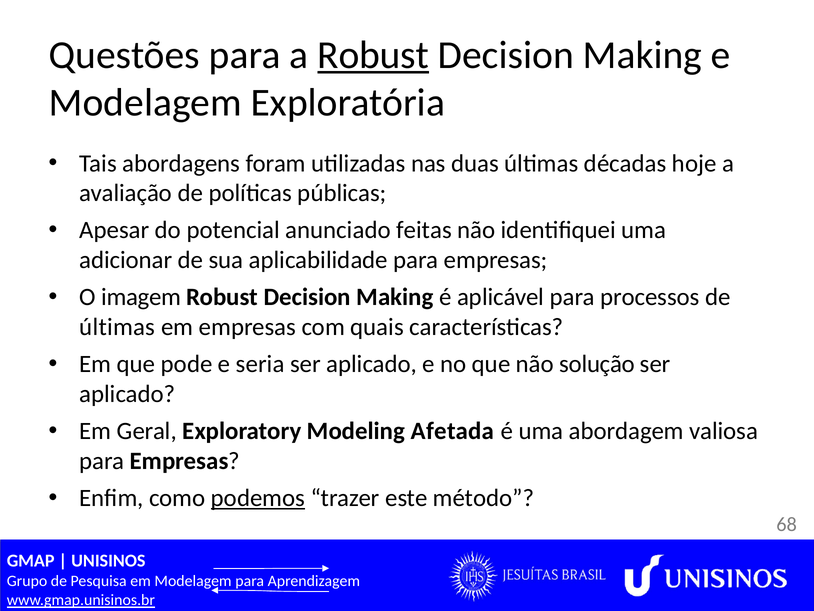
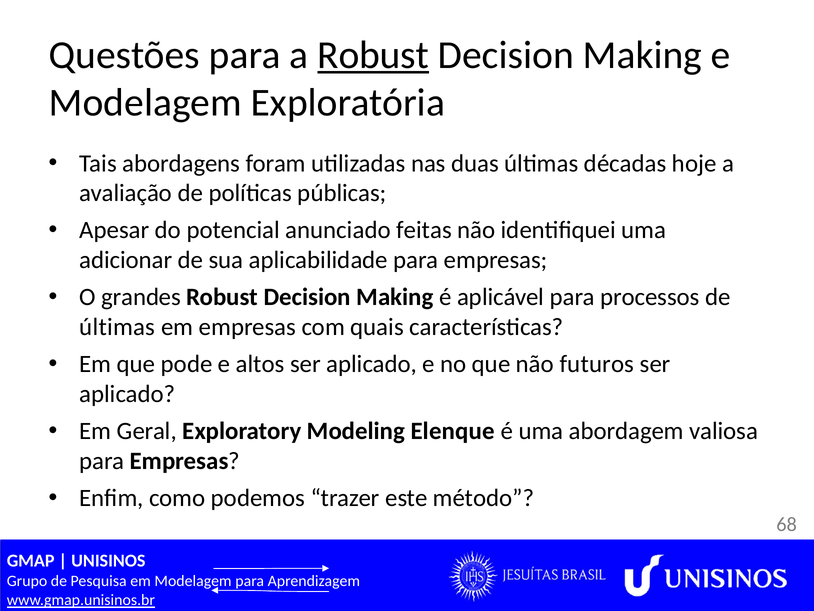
imagem: imagem -> grandes (141, 297)
seria: seria -> altos (260, 364)
solução: solução -> futuros (597, 364)
Afetada: Afetada -> Elenque (453, 431)
podemos underline: present -> none (258, 498)
